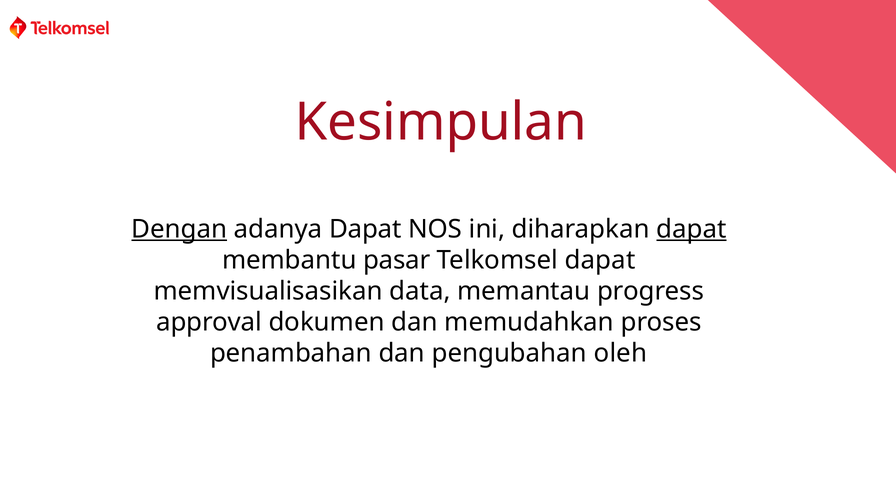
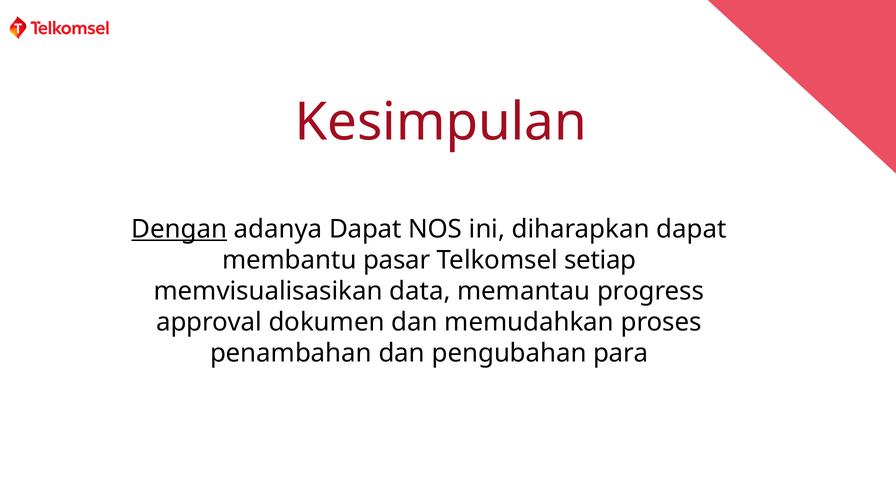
dapat underline: present -> none (691, 229)
Telkomsel dapat: dapat -> setiap (600, 260)
oleh: oleh -> para (621, 353)
